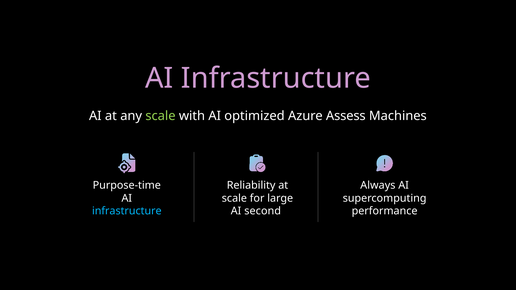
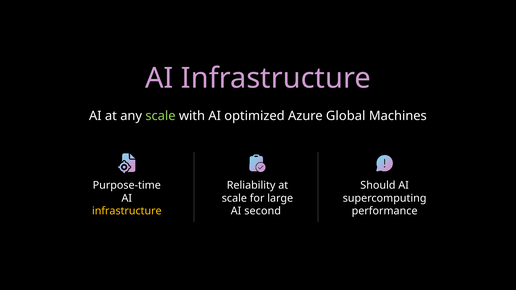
Assess: Assess -> Global (346, 116)
Always: Always -> Should (378, 185)
infrastructure colour: light blue -> yellow (127, 211)
